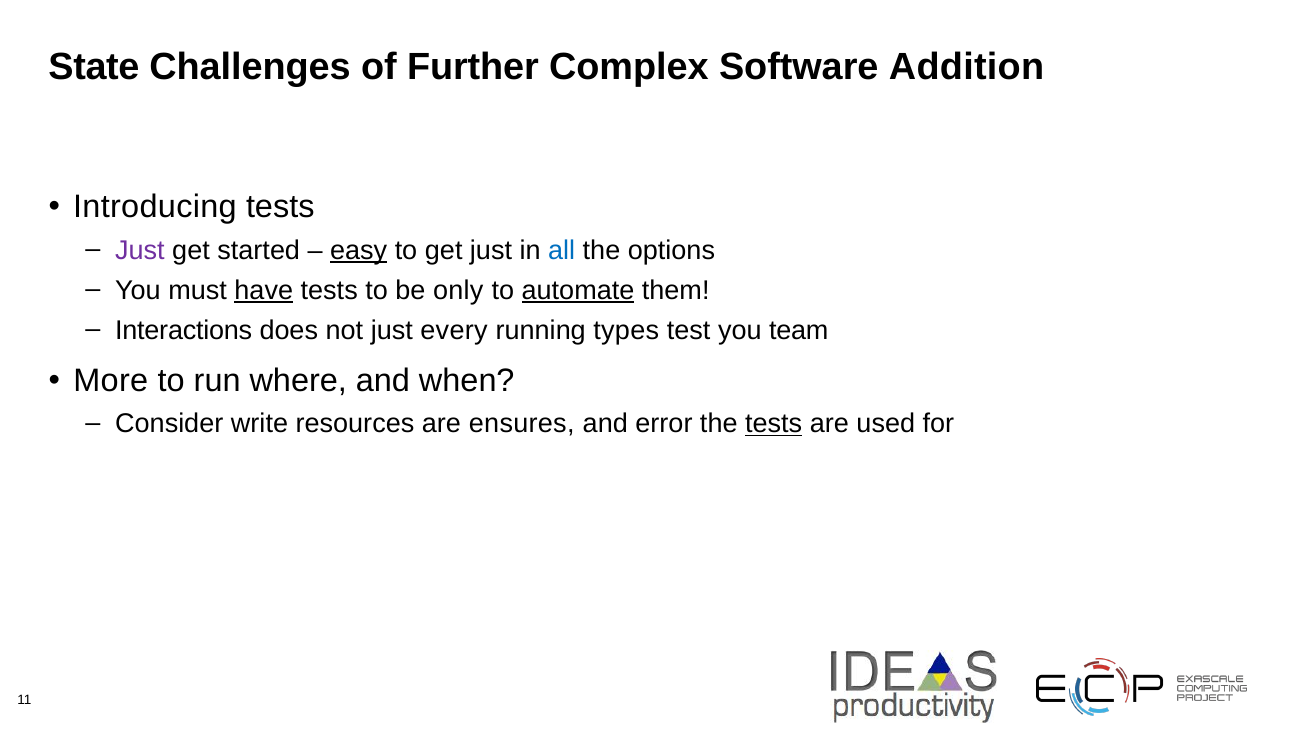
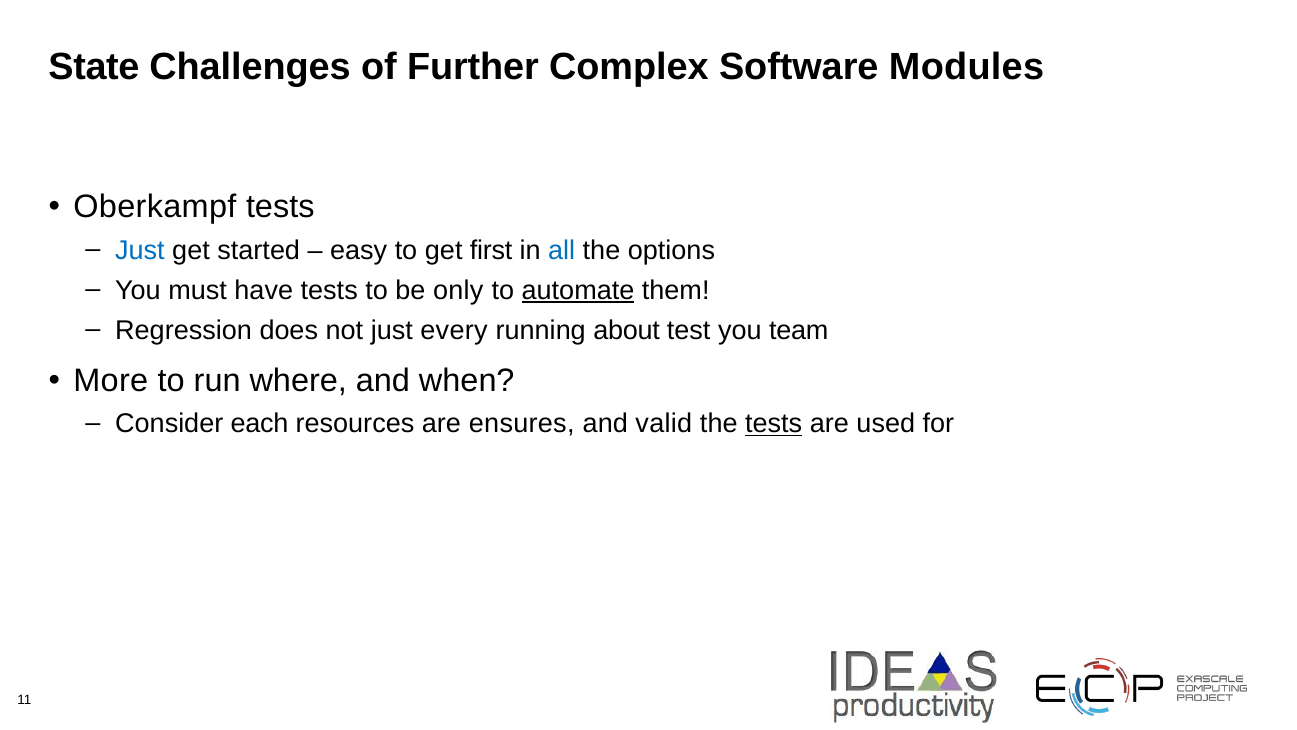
Addition: Addition -> Modules (966, 67)
Introducing: Introducing -> Oberkampf (155, 207)
Just colour: purple -> blue (140, 250)
easy underline: present -> none (359, 250)
get just: just -> first (491, 250)
have underline: present -> none (264, 290)
Interactions: Interactions -> Regression (184, 330)
types: types -> about (627, 330)
write: write -> each (260, 424)
error: error -> valid (664, 424)
